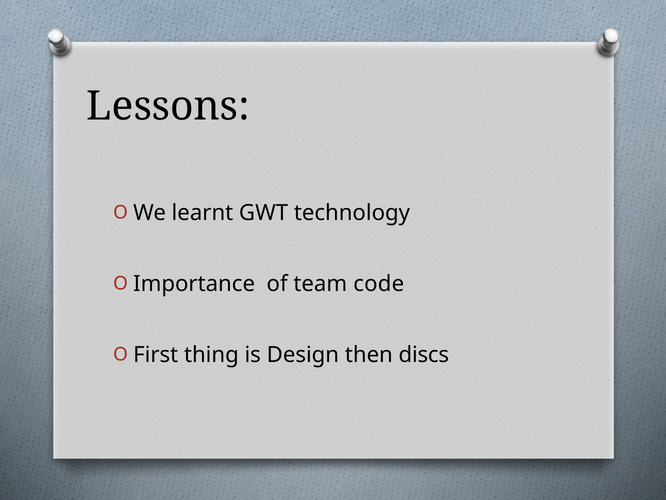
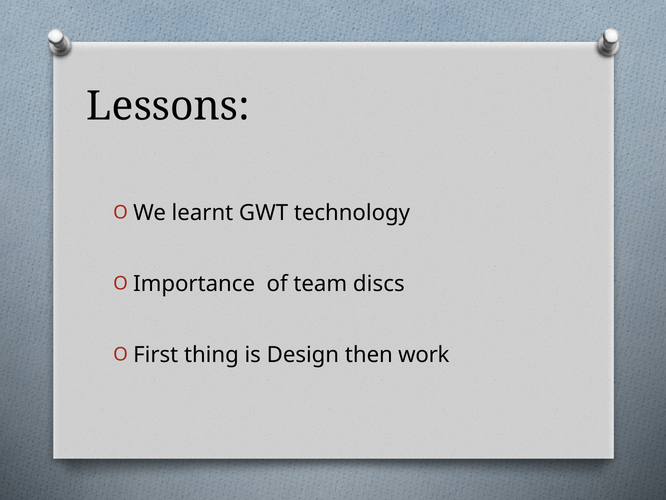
code: code -> discs (379, 284)
discs: discs -> work (424, 355)
